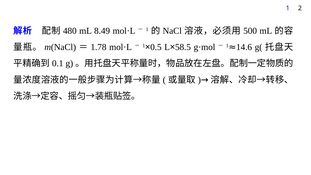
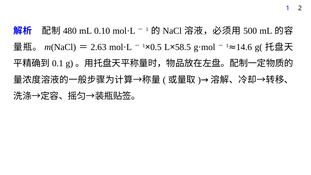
8.49: 8.49 -> 0.10 (102, 31)
1.78: 1.78 -> 2.63 (98, 47)
